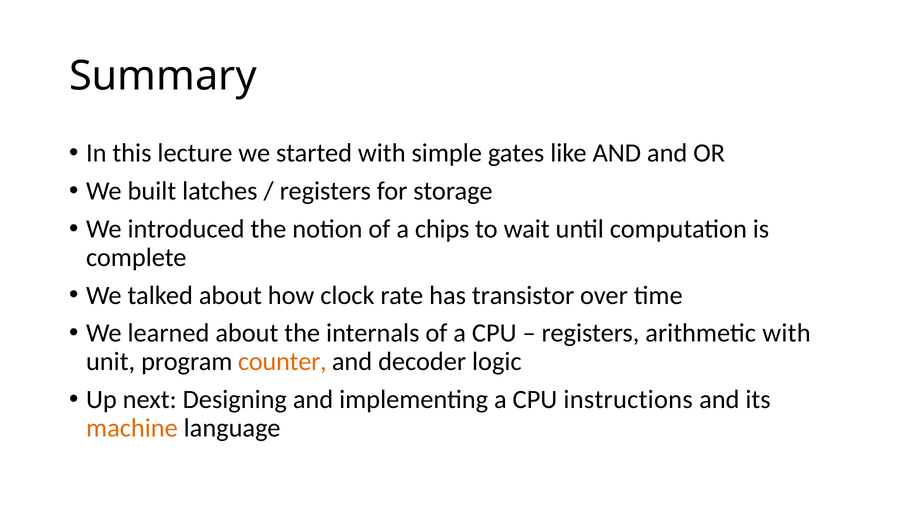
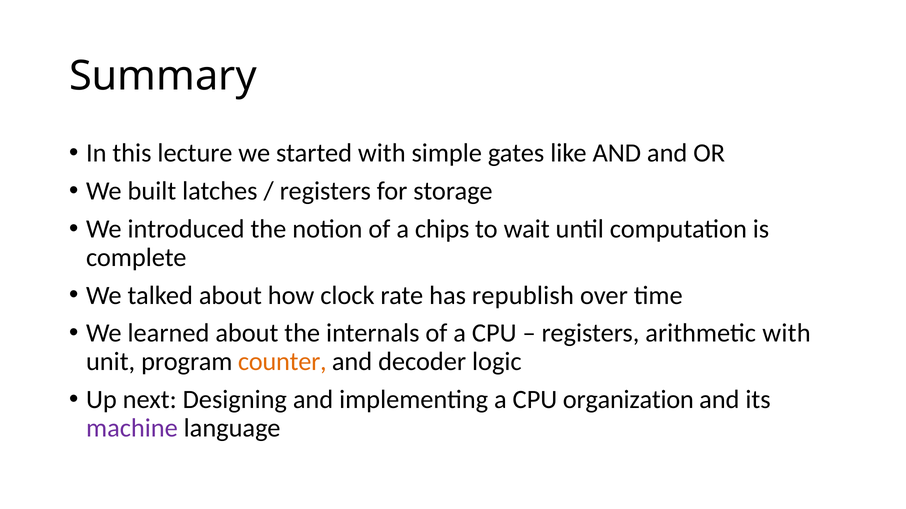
transistor: transistor -> republish (523, 296)
instructions: instructions -> organization (628, 400)
machine colour: orange -> purple (132, 429)
